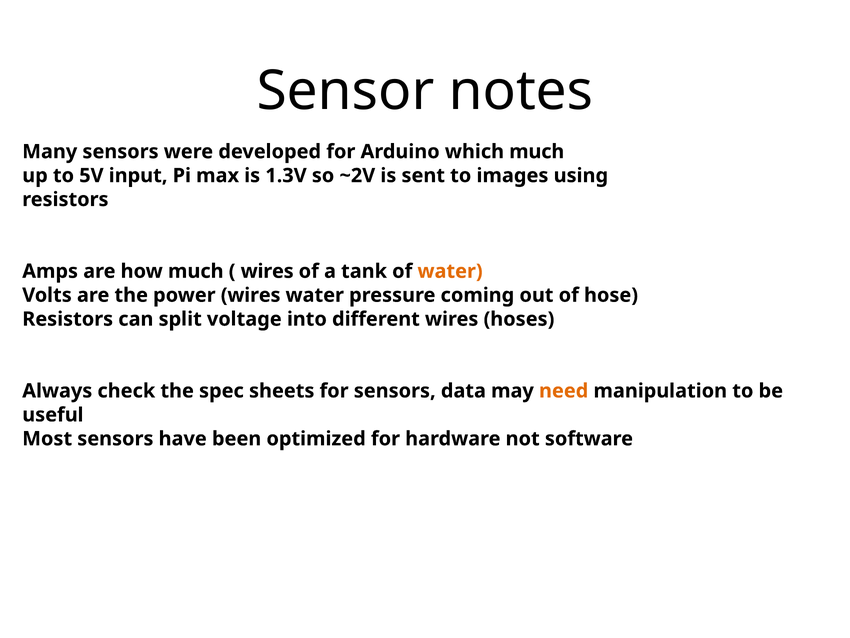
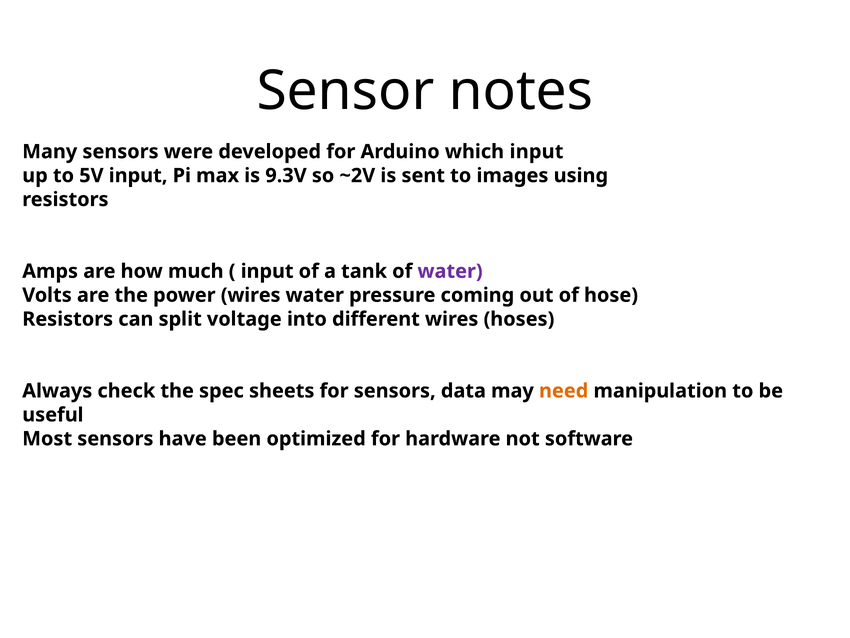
which much: much -> input (537, 152)
1.3V: 1.3V -> 9.3V (286, 175)
wires: wires -> input (267, 271)
water colour: orange -> purple (450, 271)
